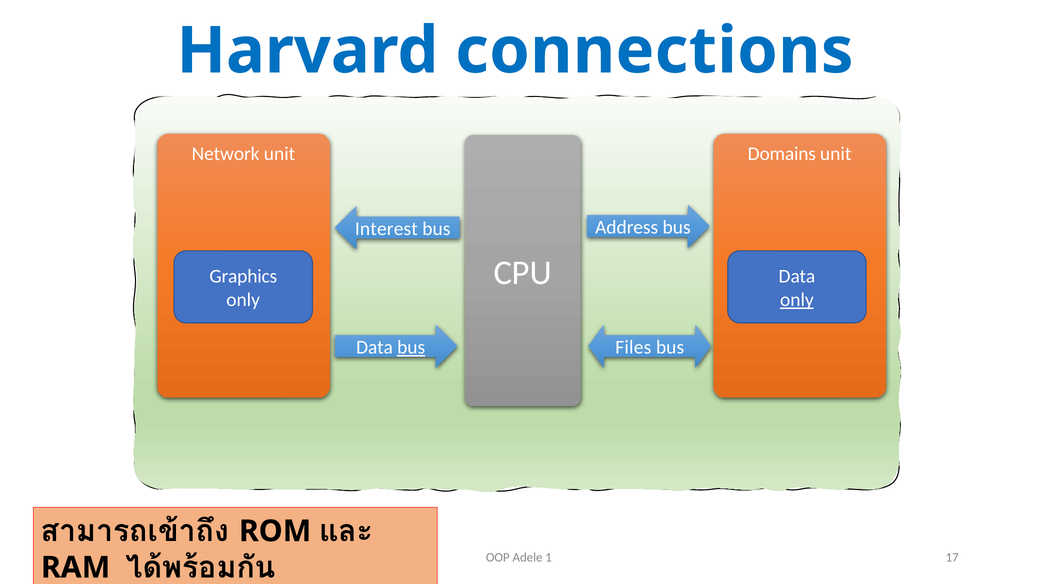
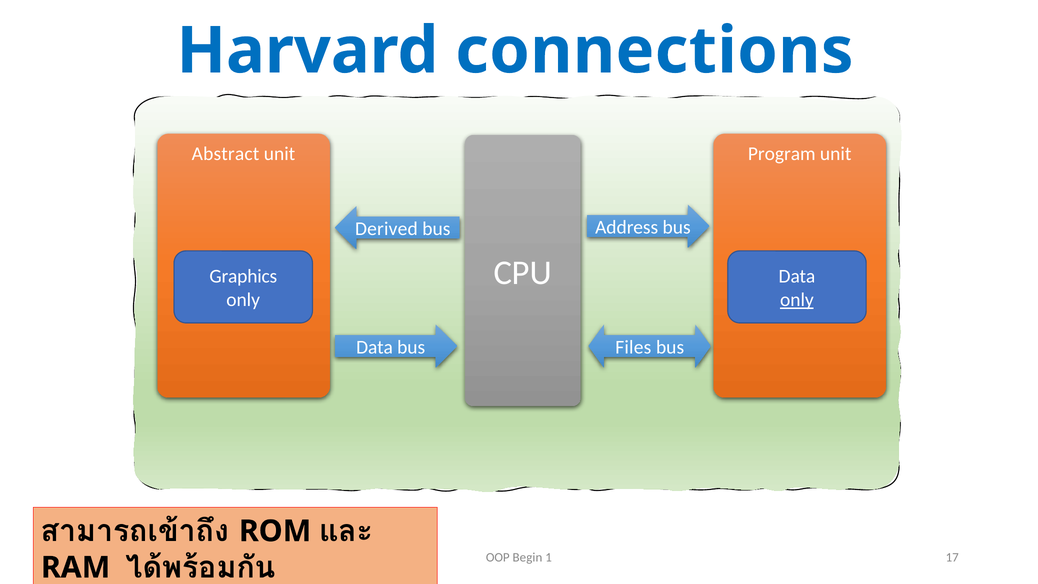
Network: Network -> Abstract (225, 154)
Domains: Domains -> Program (782, 154)
Interest: Interest -> Derived (386, 229)
bus underline: present -> none (411, 347)
Adele: Adele -> Begin (527, 558)
